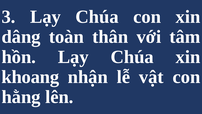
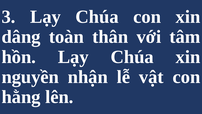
khoang: khoang -> nguyền (30, 77)
